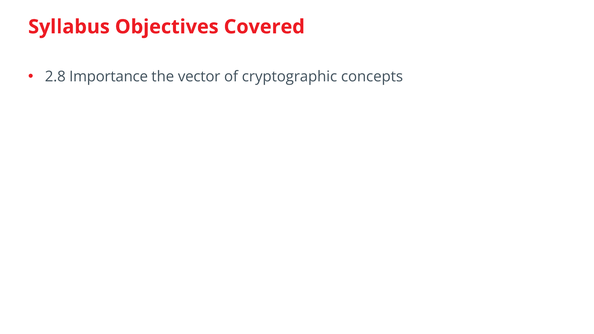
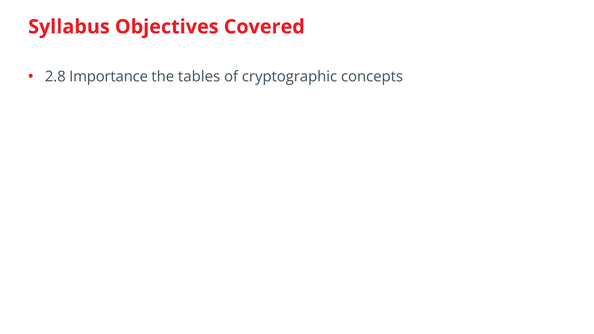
vector: vector -> tables (199, 77)
